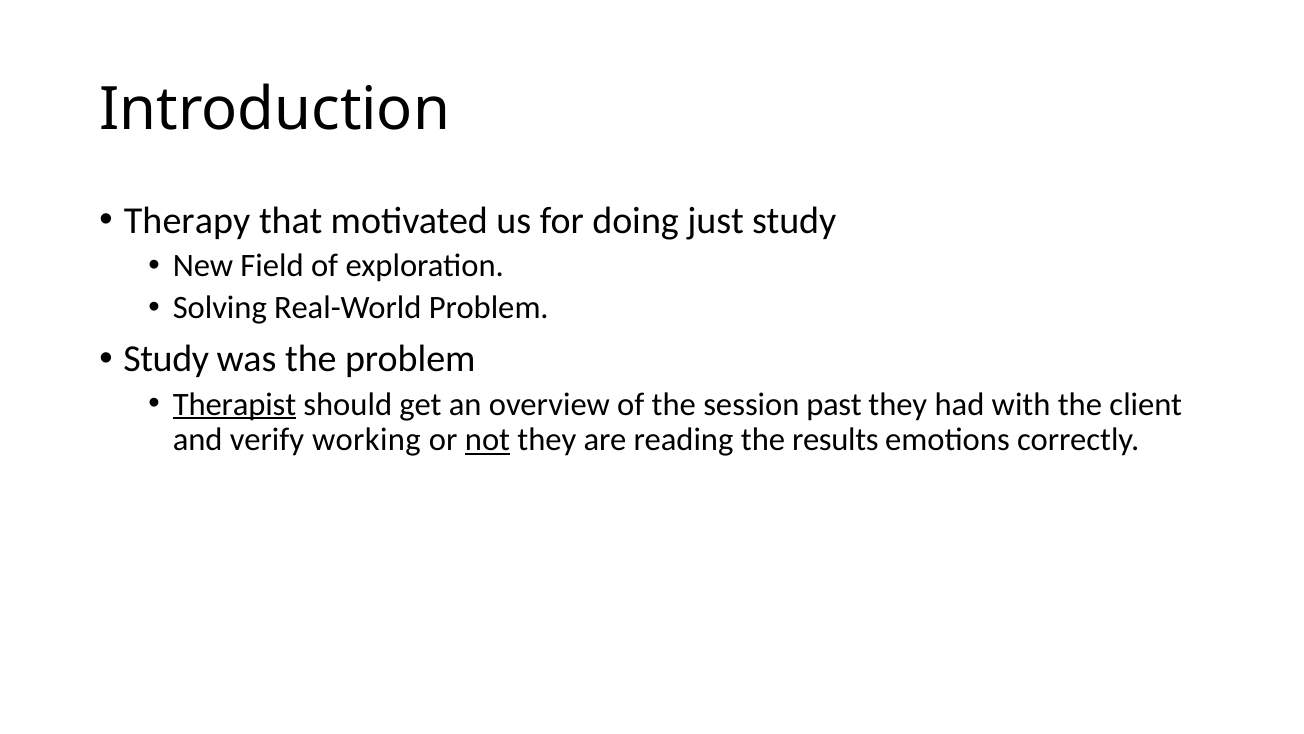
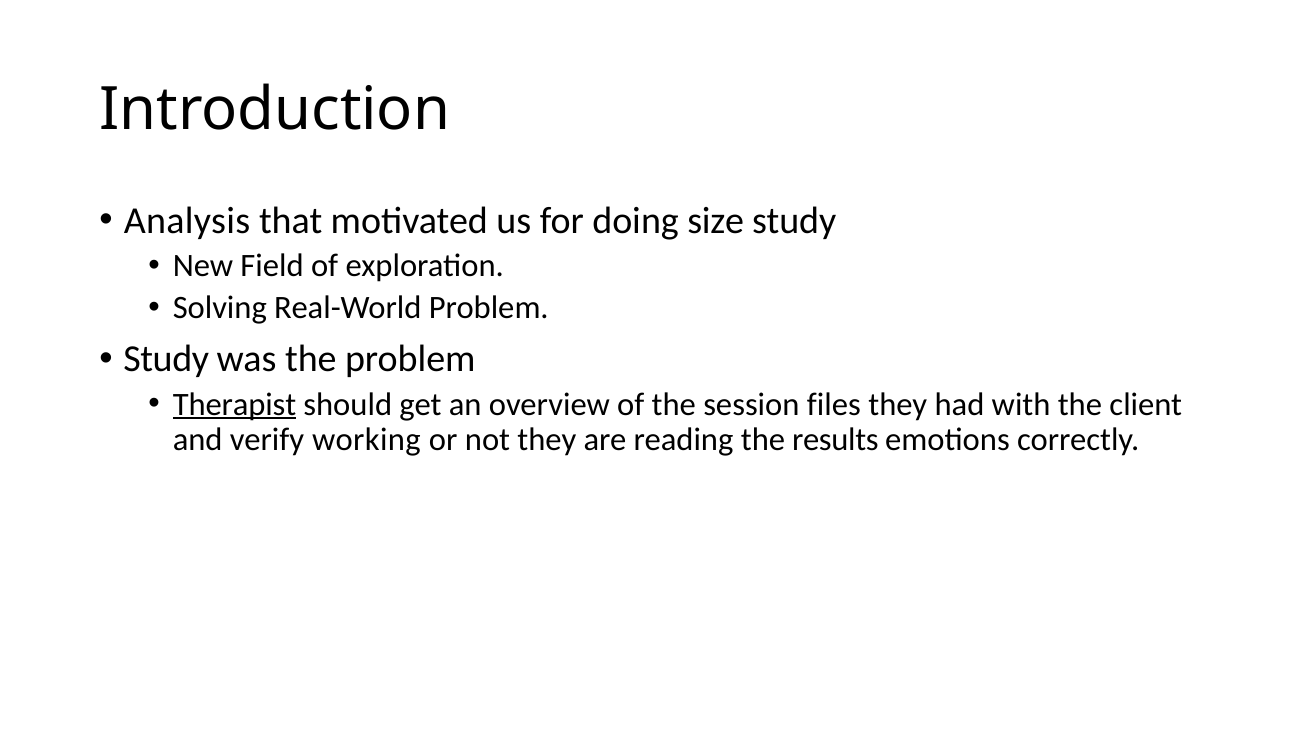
Therapy: Therapy -> Analysis (187, 220)
just: just -> size (716, 220)
past: past -> files (834, 404)
not underline: present -> none (487, 439)
